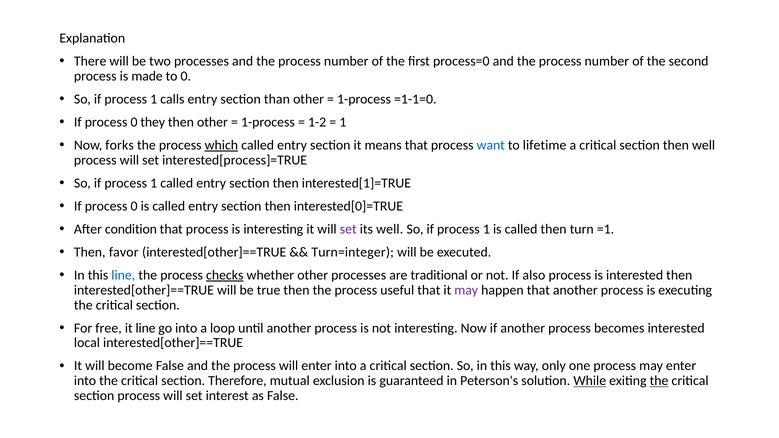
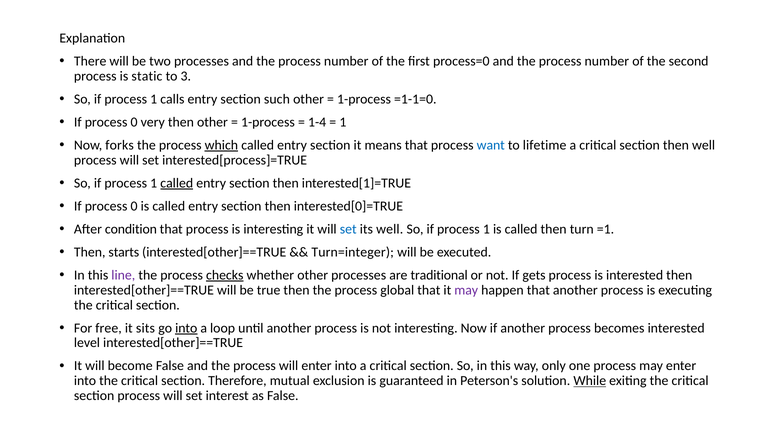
made: made -> static (147, 76)
to 0: 0 -> 3 (186, 76)
than: than -> such (277, 99)
they: they -> very (153, 122)
1-2: 1-2 -> 1-4 (317, 122)
called underline: none -> present (177, 183)
set colour: purple -> blue (348, 229)
favor: favor -> starts (124, 252)
line colour: blue -> purple (123, 275)
also: also -> gets (534, 275)
useful: useful -> global (397, 290)
it line: line -> sits (145, 328)
into underline: none -> present (186, 328)
local: local -> level (87, 343)
the underline: present -> none (659, 381)
